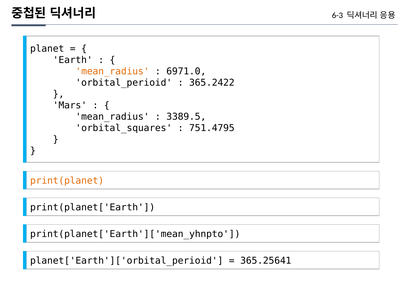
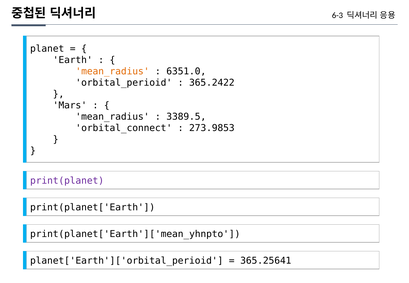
6971.0: 6971.0 -> 6351.0 (186, 72)
orbital_squares: orbital_squares -> orbital_connect (124, 128)
751.4795: 751.4795 -> 273.9853 (212, 128)
print(planet colour: orange -> purple (67, 181)
